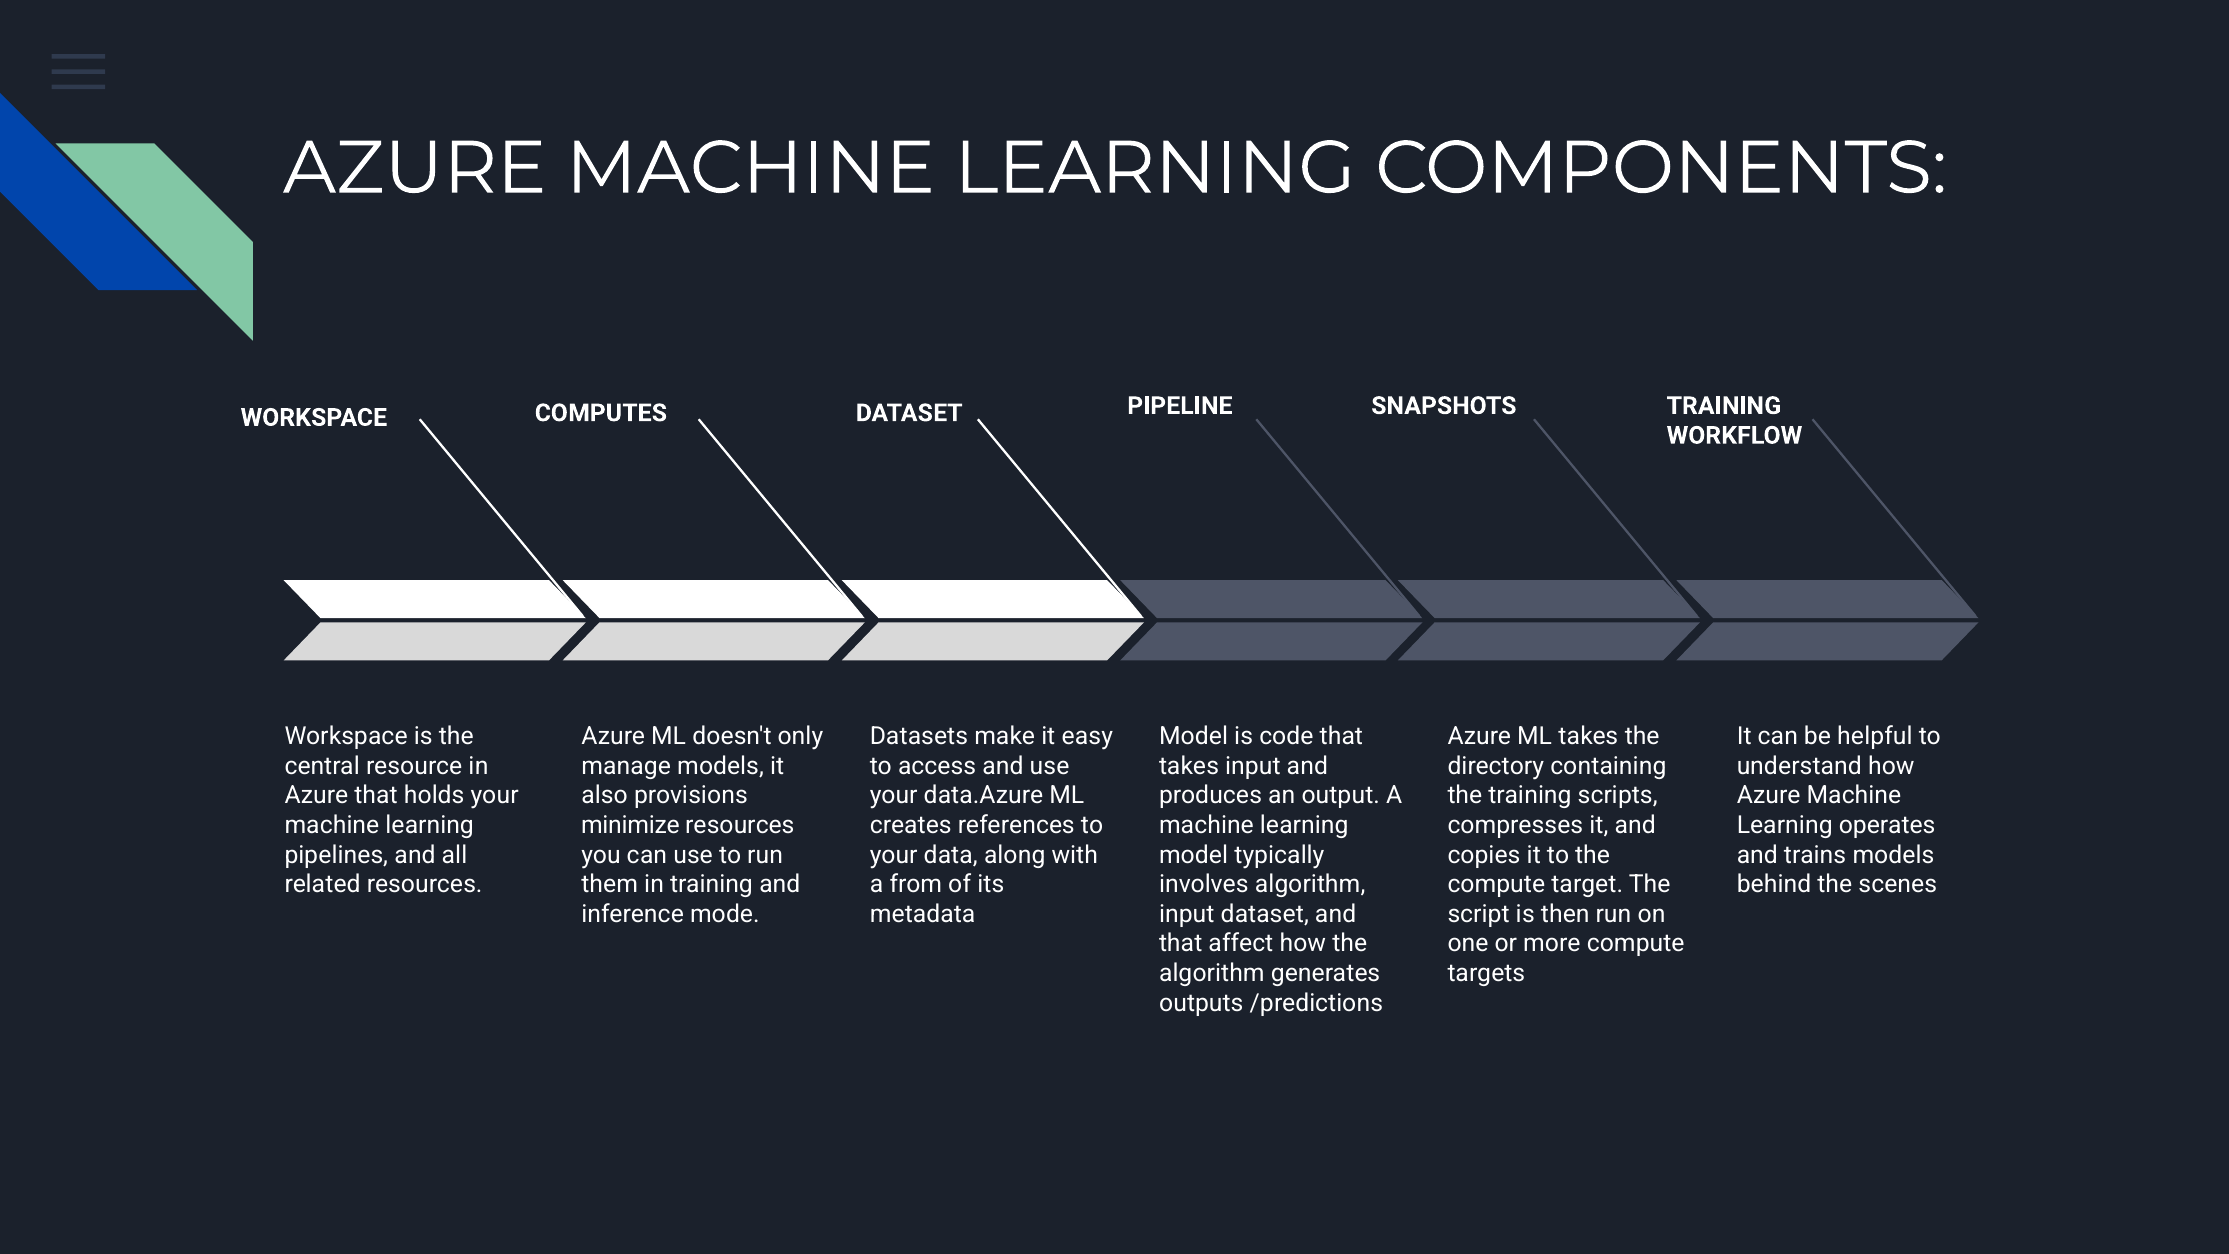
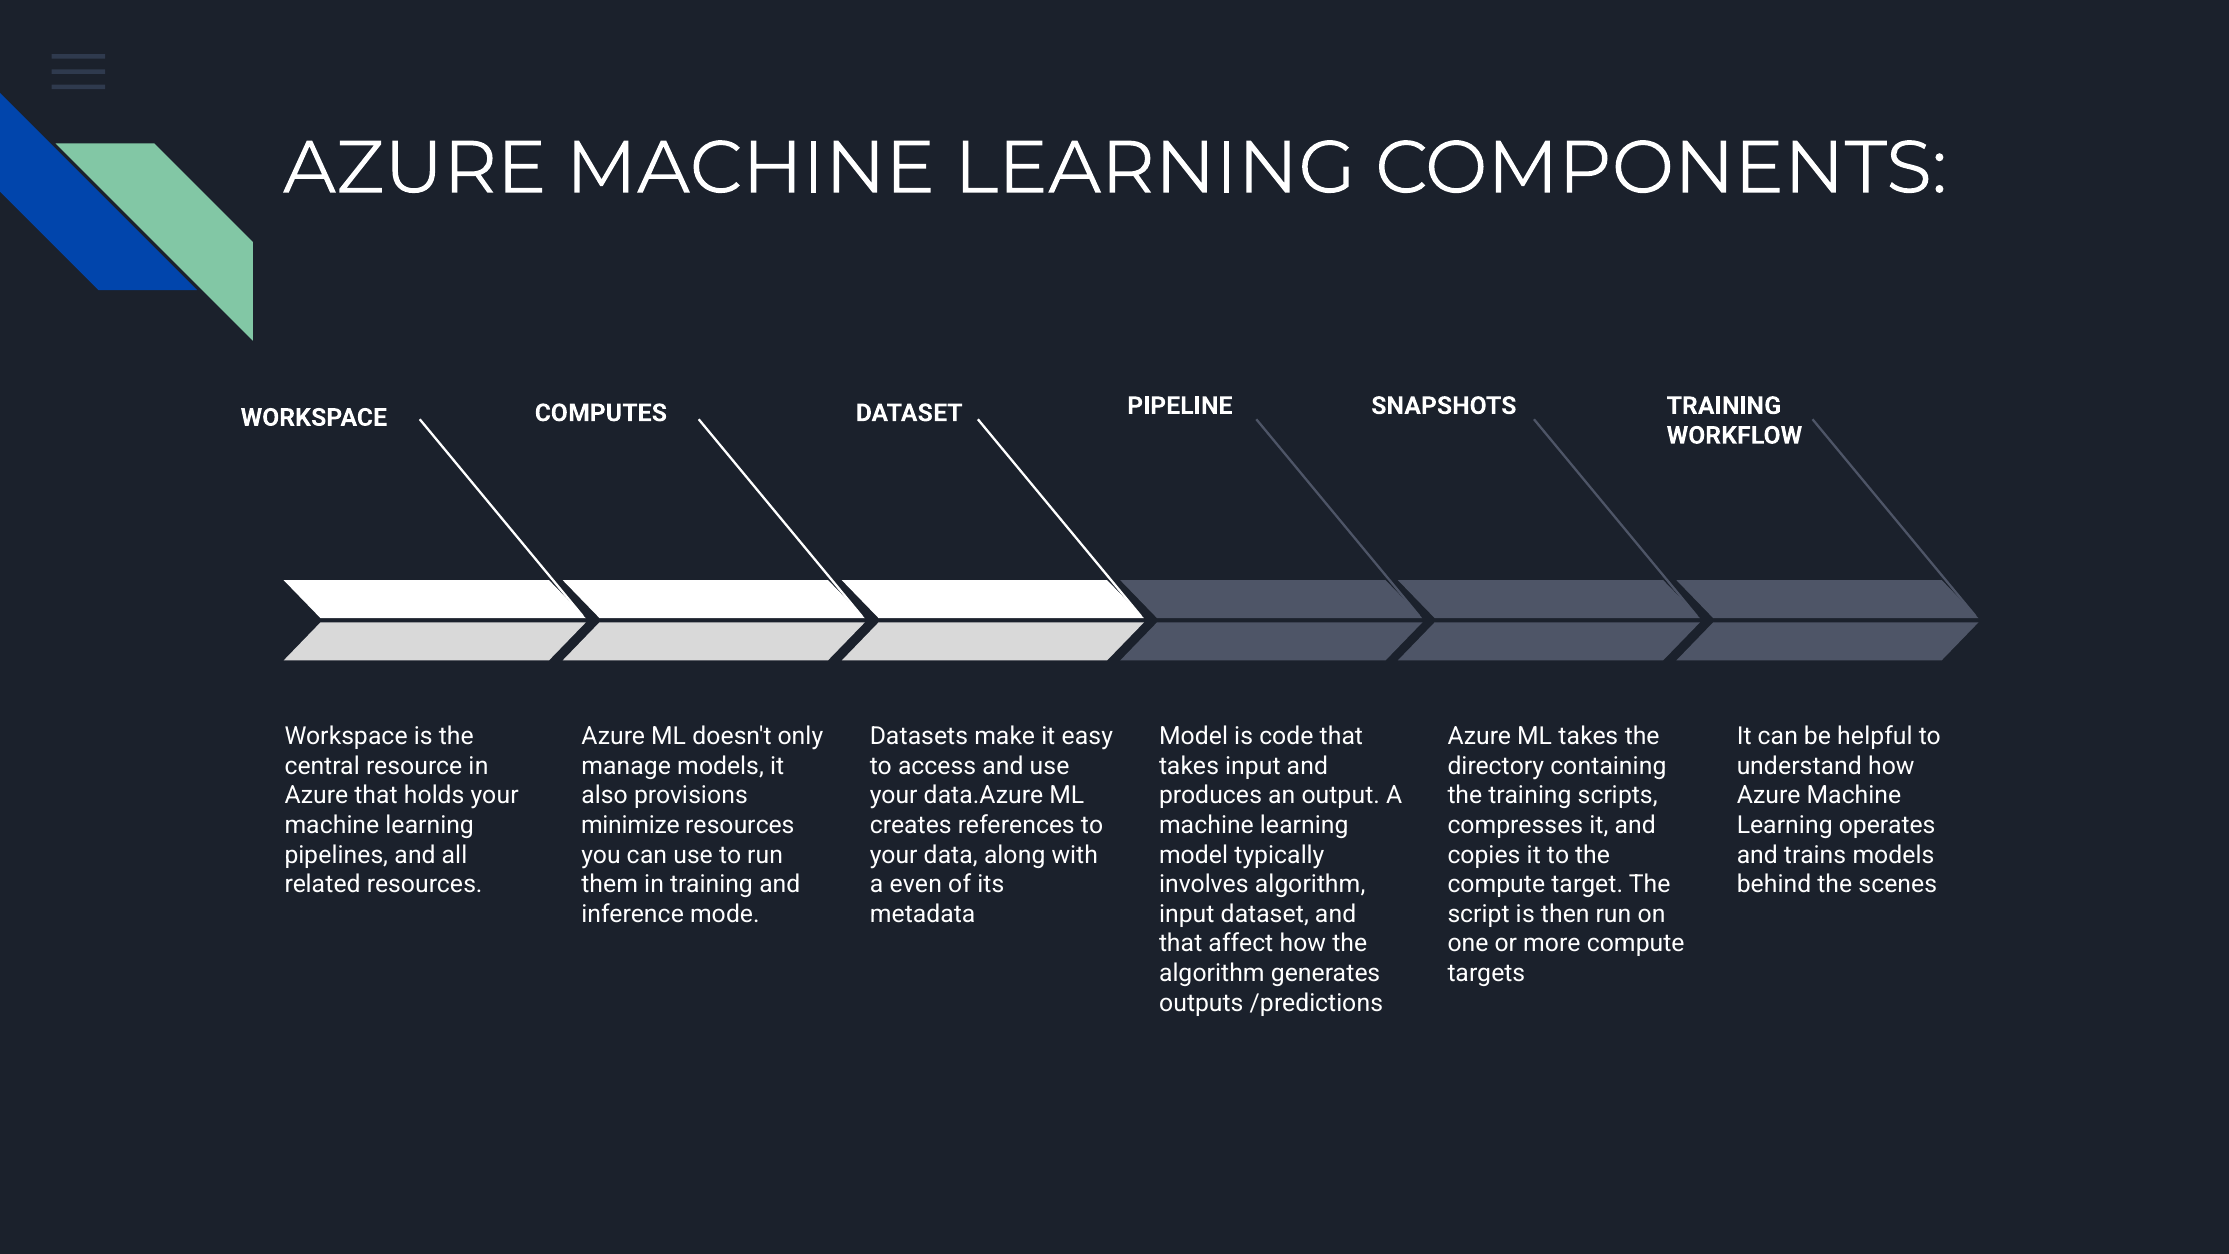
from: from -> even (916, 884)
